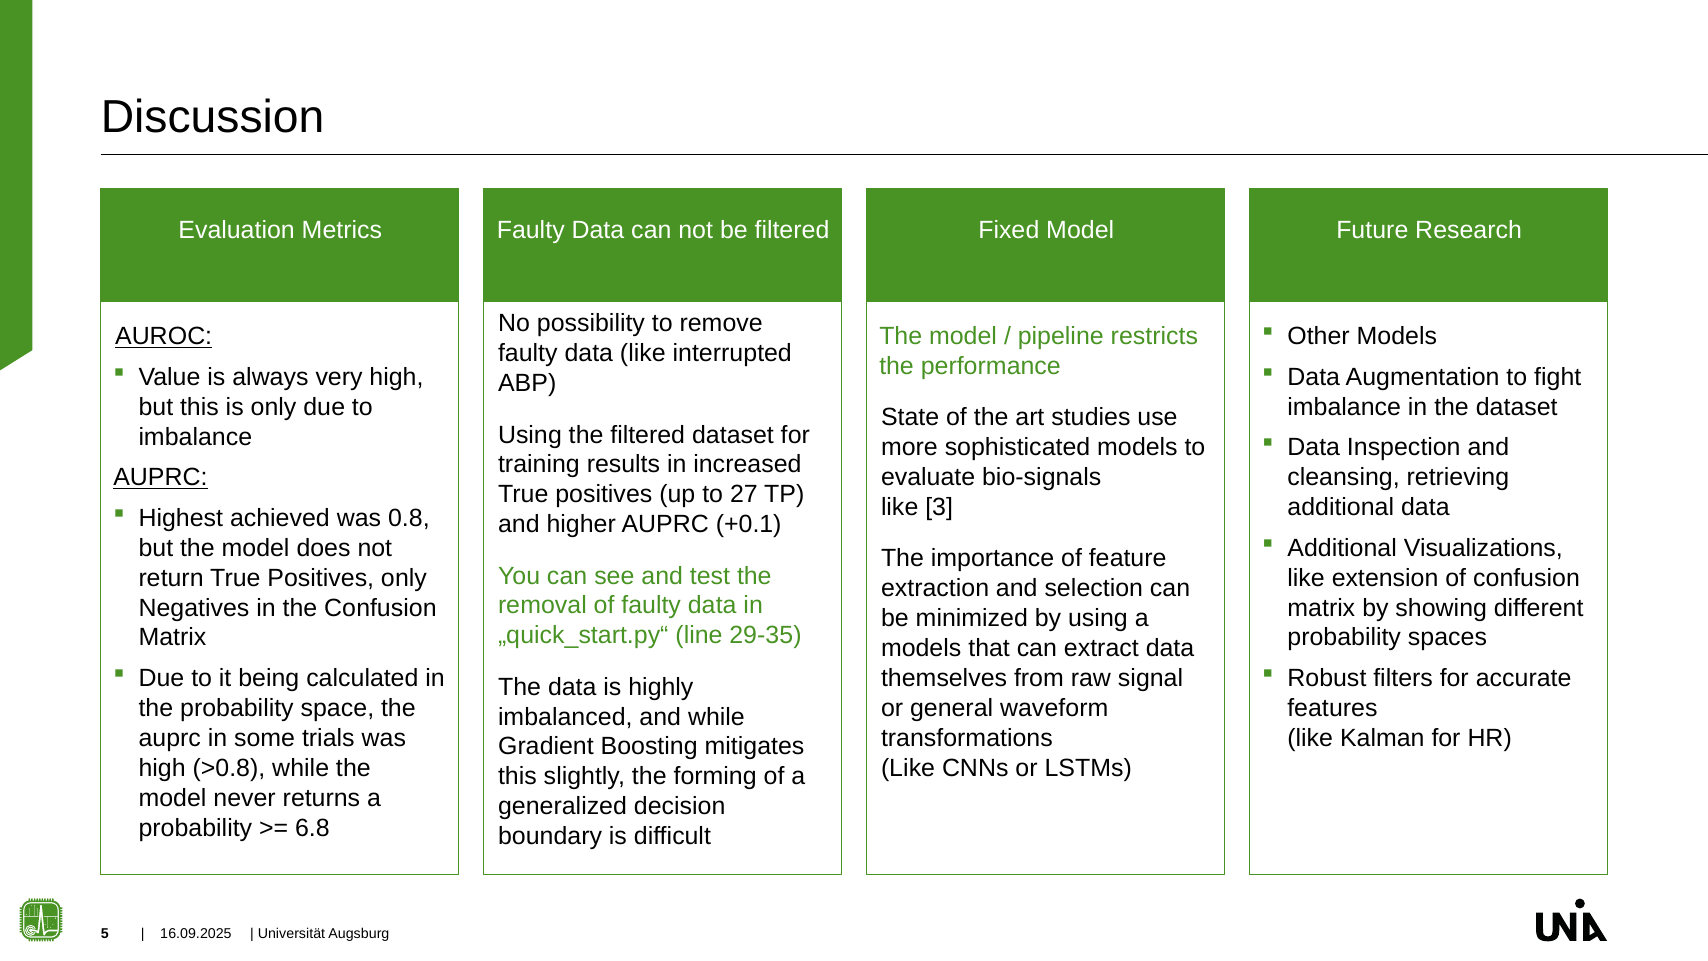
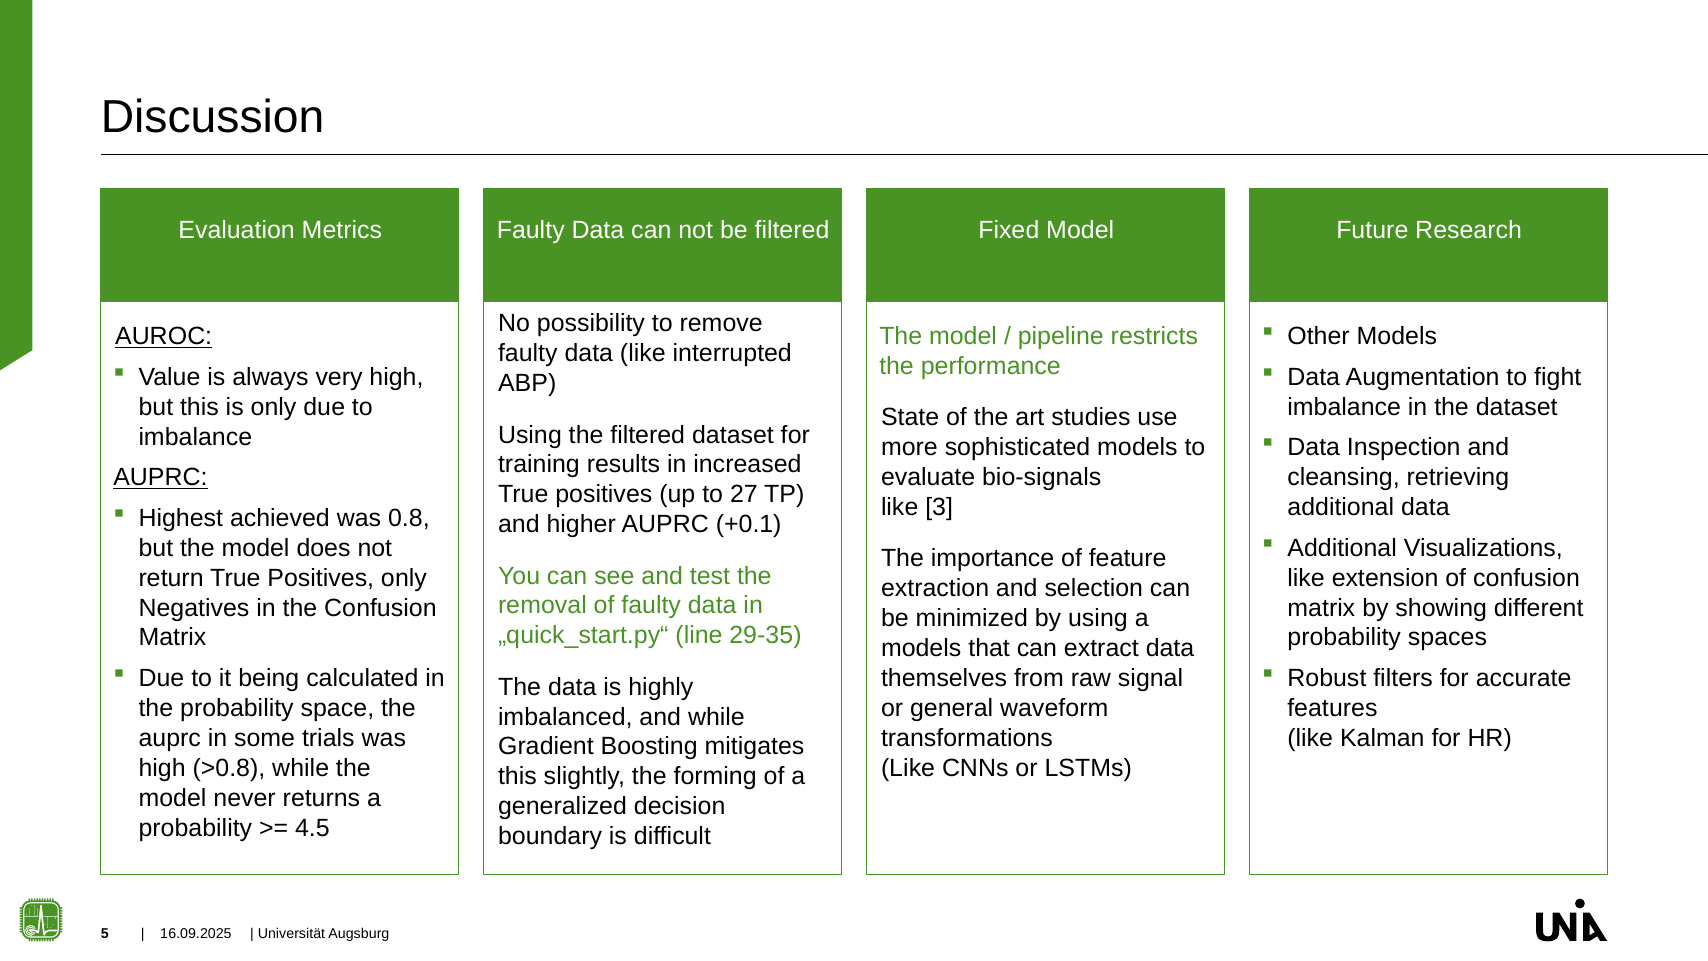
6.8: 6.8 -> 4.5 (312, 828)
